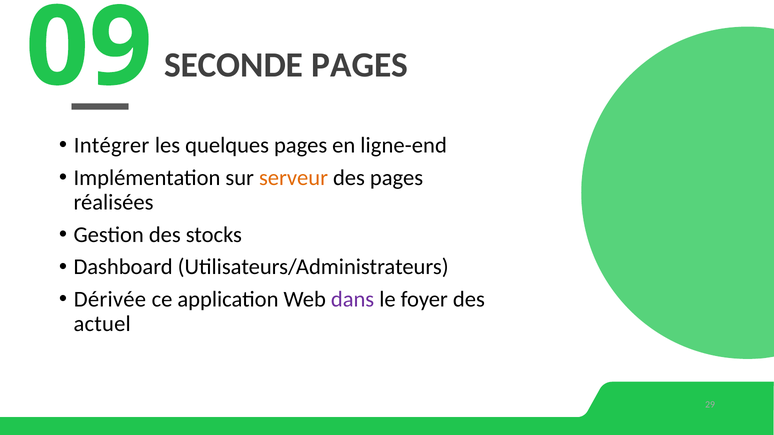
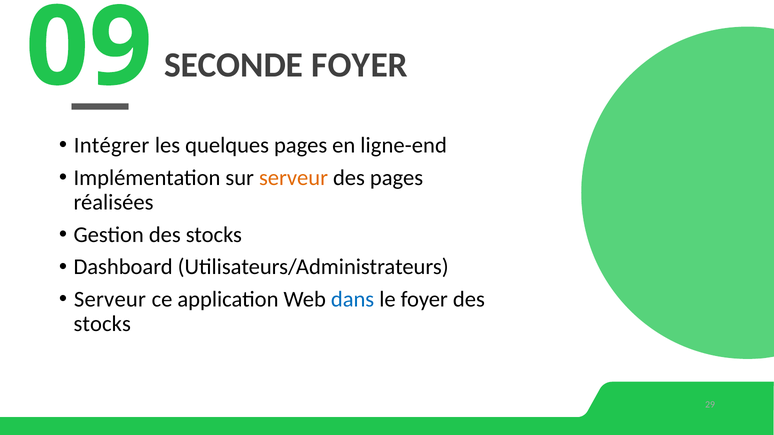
SECONDE PAGES: PAGES -> FOYER (360, 65)
Dérivée: Dérivée -> Serveur (110, 300)
dans colour: purple -> blue (353, 300)
actuel: actuel -> stocks (102, 324)
